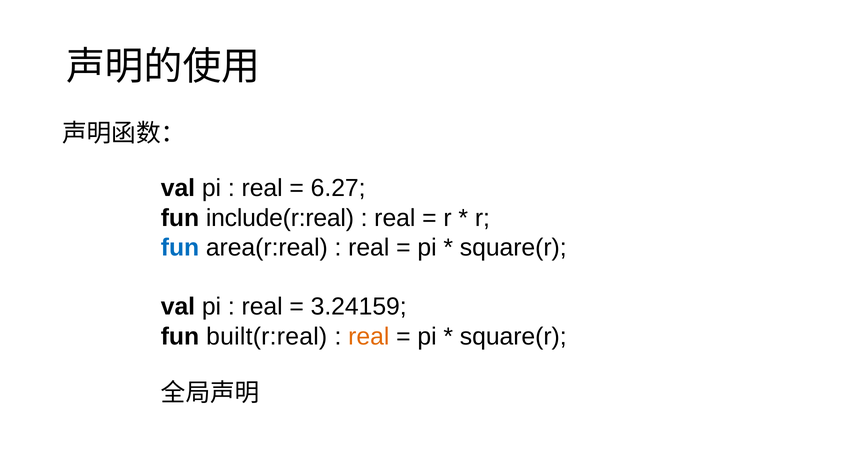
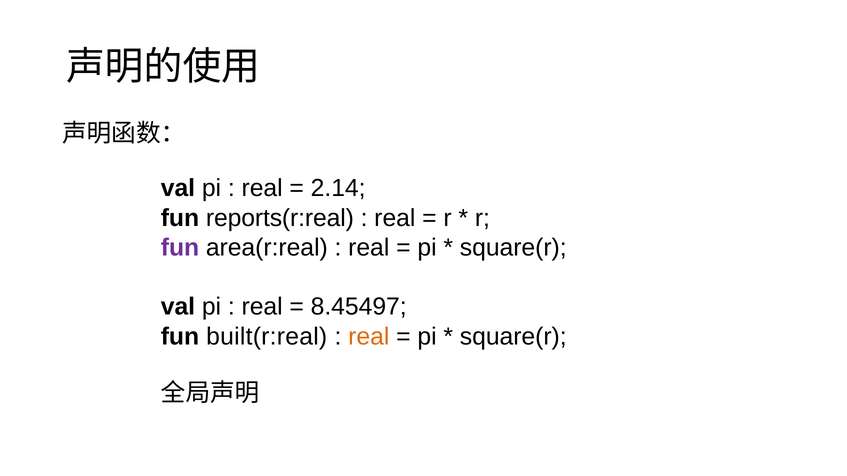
6.27: 6.27 -> 2.14 (338, 188)
include(r:real: include(r:real -> reports(r:real (280, 218)
fun colour: blue -> purple (180, 248)
3.24159: 3.24159 -> 8.45497 (359, 307)
